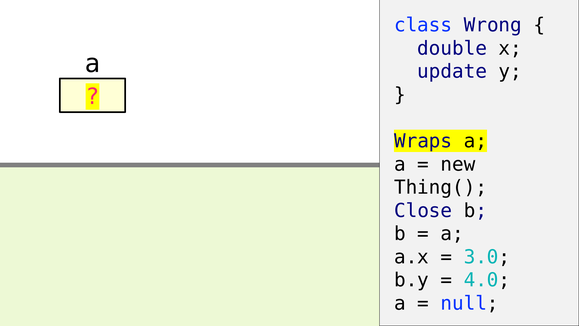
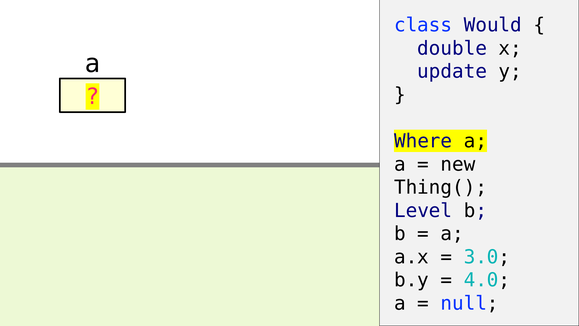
Wrong: Wrong -> Would (493, 25)
Wraps: Wraps -> Where (423, 141)
Close: Close -> Level (423, 211)
